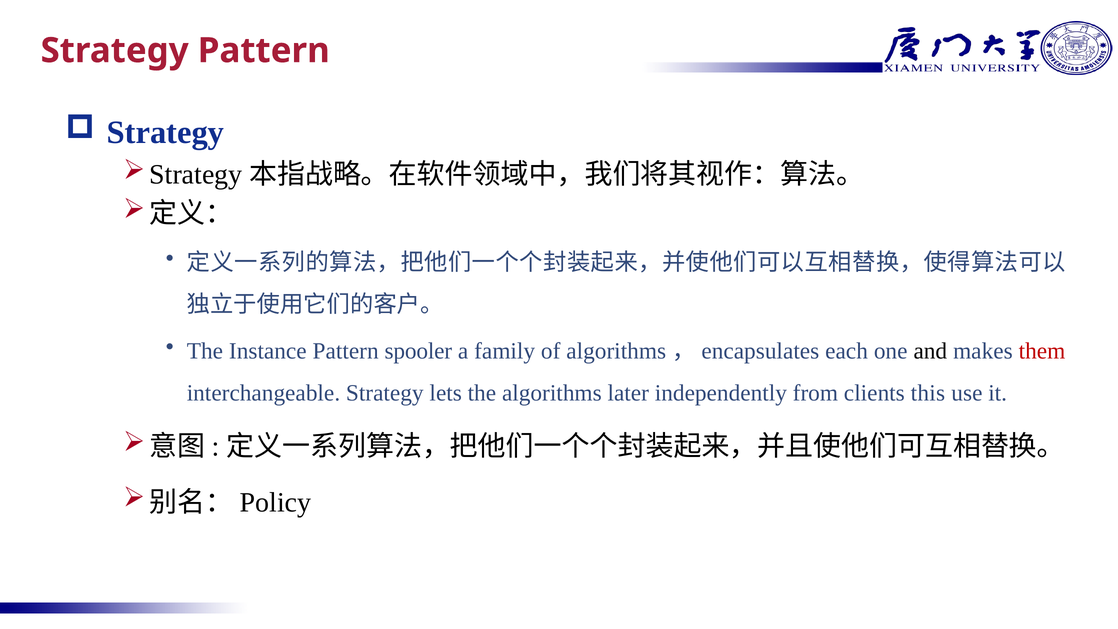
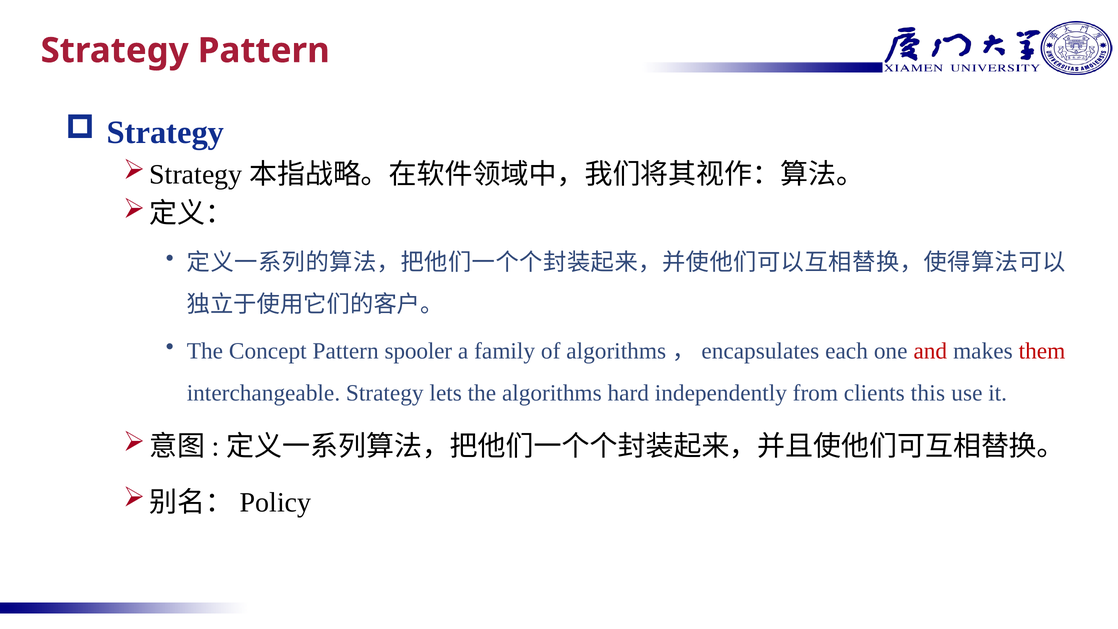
Instance: Instance -> Concept (268, 351)
and colour: black -> red (930, 351)
later: later -> hard (628, 393)
